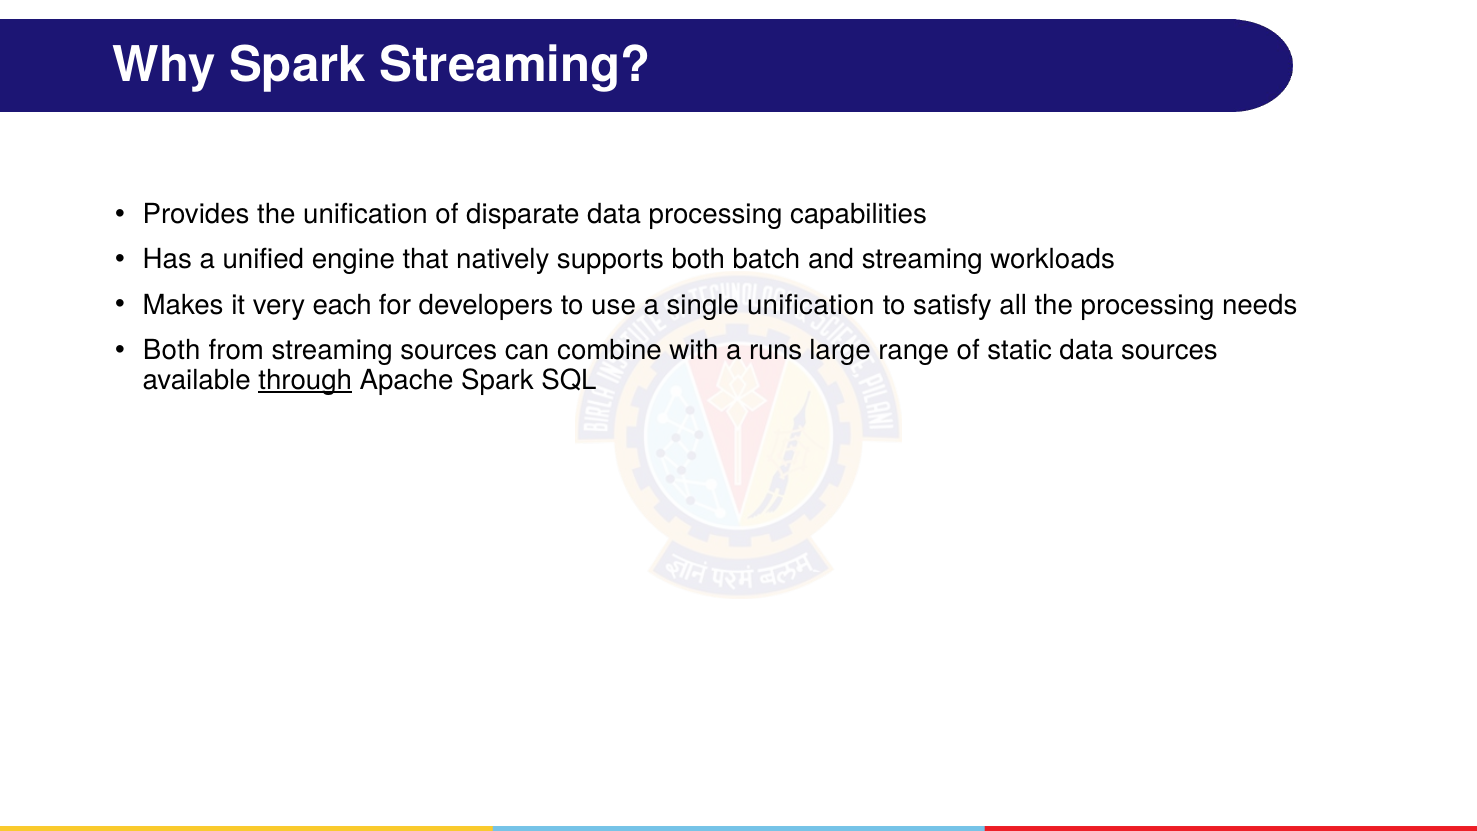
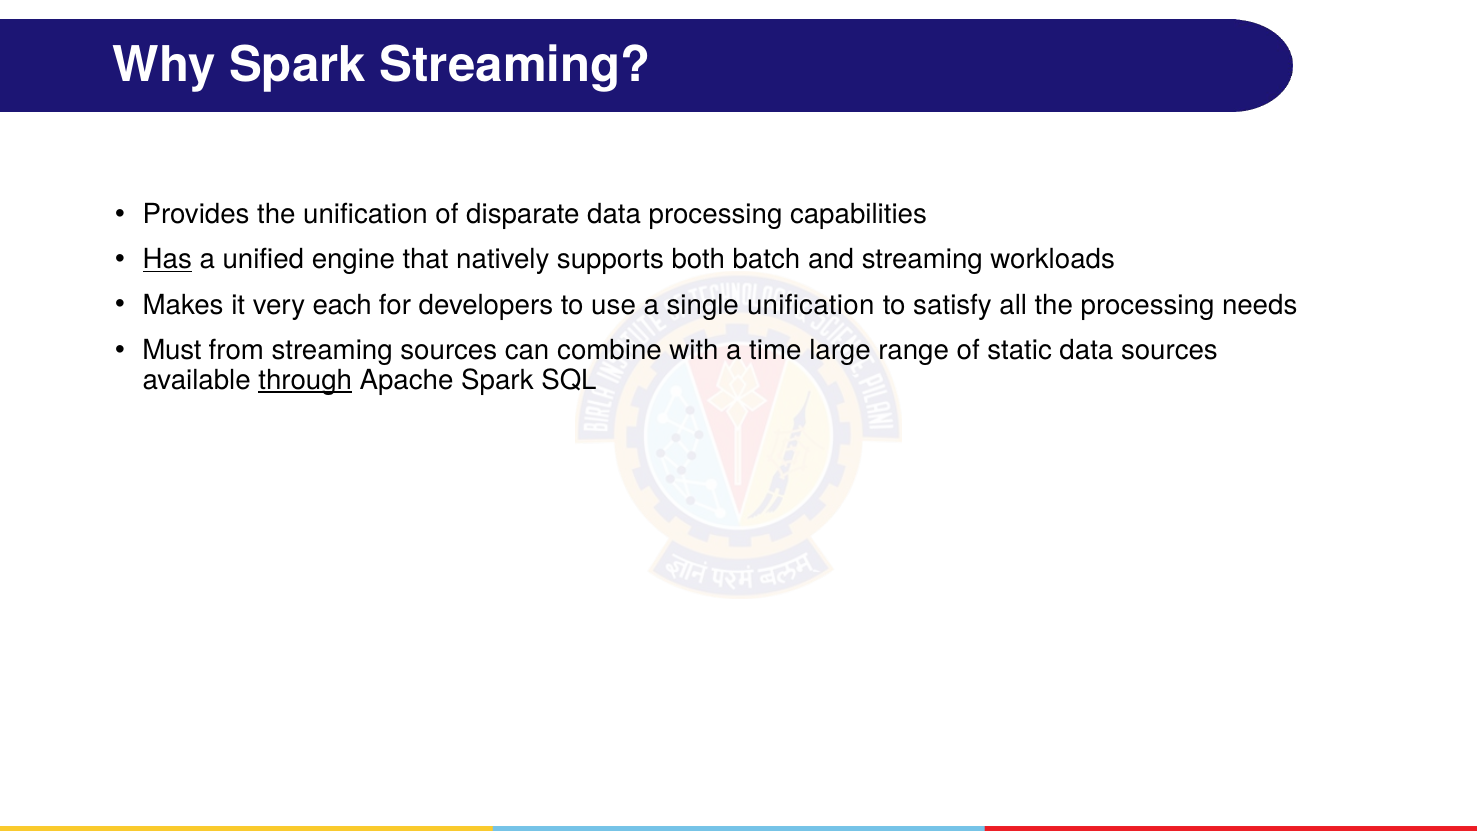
Has underline: none -> present (167, 260)
Both: Both -> Must (172, 350)
runs: runs -> time (775, 350)
